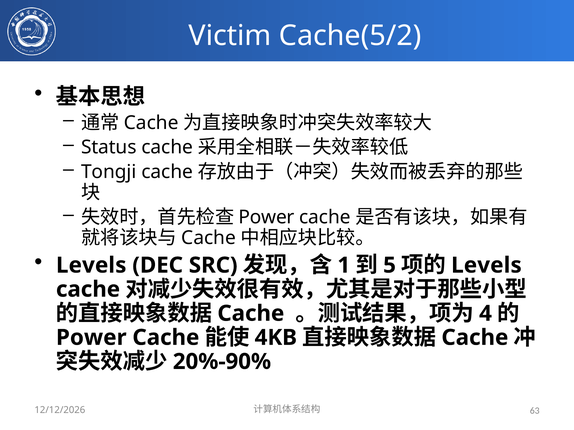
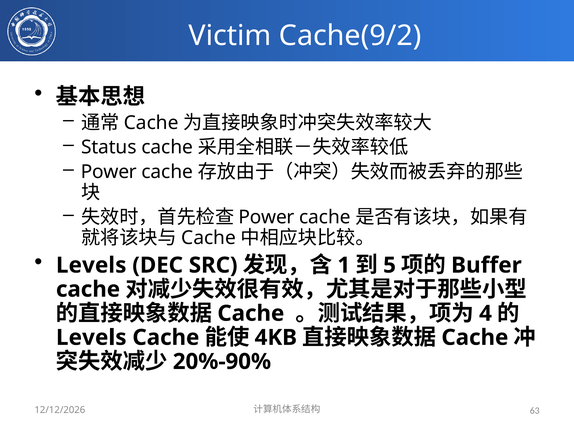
Cache(5/2: Cache(5/2 -> Cache(9/2 (350, 36)
Tongji: Tongji -> Power (109, 172)
Levels: Levels -> Buffer (486, 266)
Power: Power -> Levels (91, 338)
